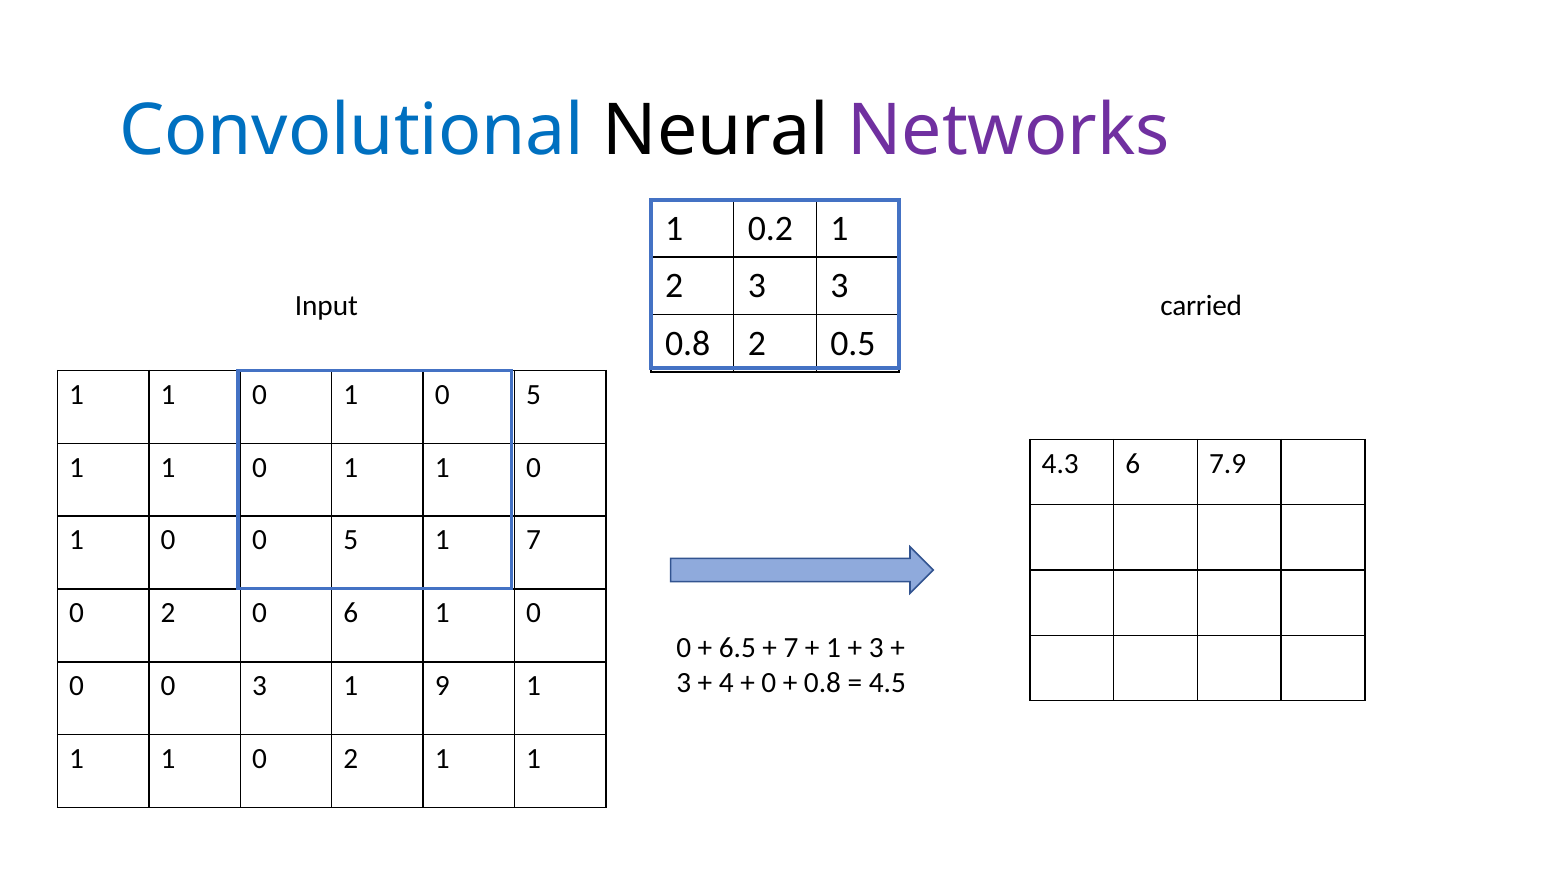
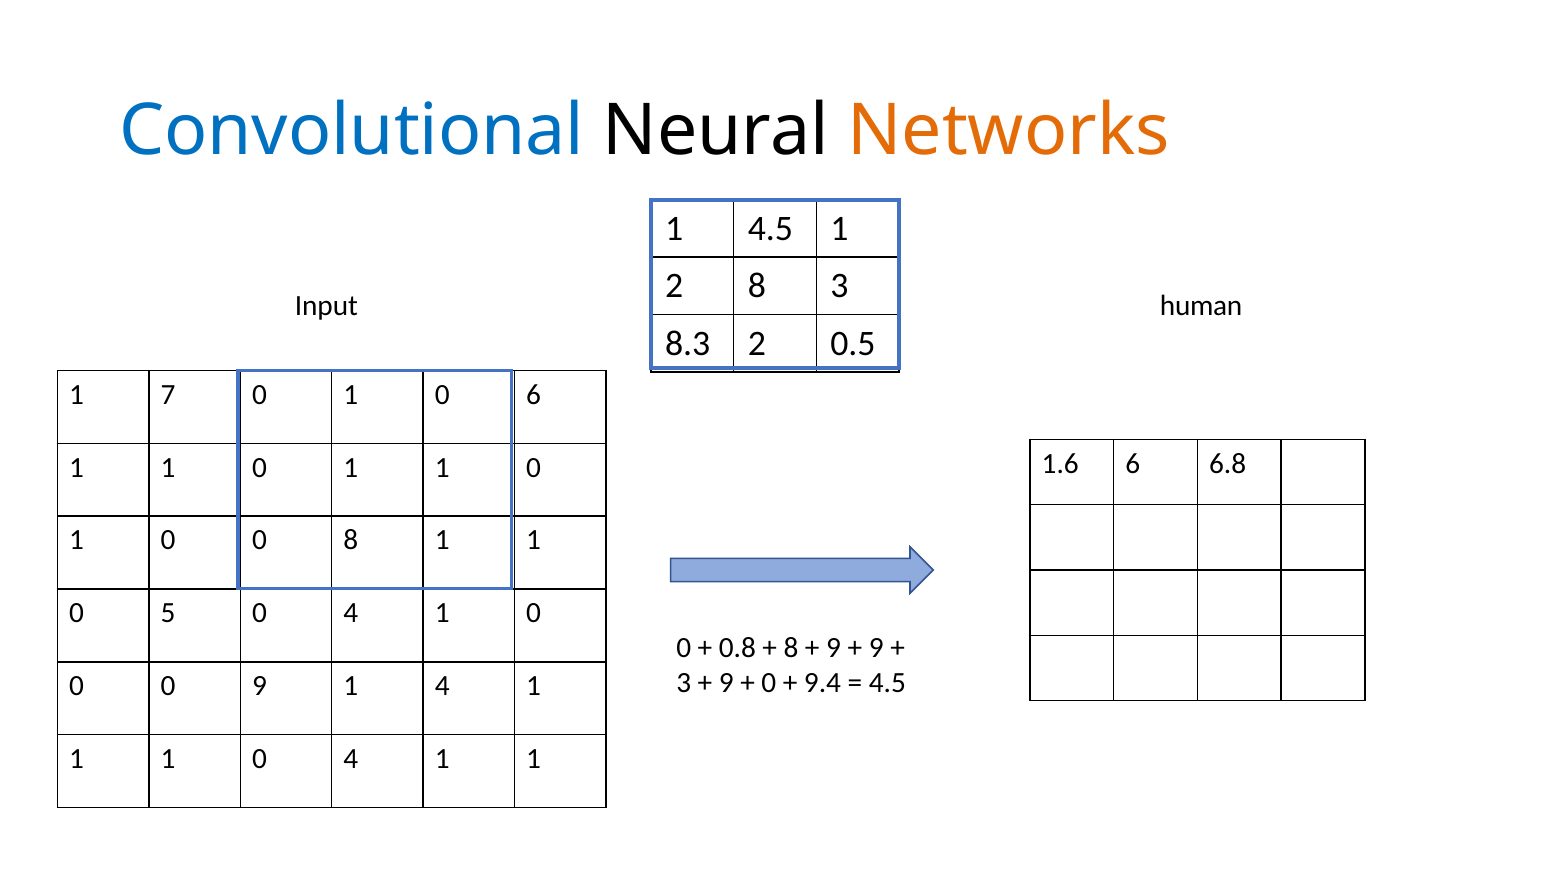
Networks colour: purple -> orange (1008, 131)
1 0.2: 0.2 -> 4.5 (770, 228)
2 3: 3 -> 8 (757, 286)
carried: carried -> human (1201, 306)
0.8: 0.8 -> 8.3 (688, 344)
1: 1 -> 7 (168, 394)
1 0 5: 5 -> 6 (534, 394)
4.3: 4.3 -> 1.6 (1060, 463)
7.9: 7.9 -> 6.8 (1228, 463)
0 0 5: 5 -> 8 (351, 540)
7: 7 -> 1 (534, 540)
2: 2 -> 5 (168, 613)
6: 6 -> 4 (351, 613)
6.5: 6.5 -> 0.8 (737, 647)
7: 7 -> 8 (791, 647)
1: 1 -> 9 (834, 647)
3: 3 -> 9 (876, 647)
4: 4 -> 9 (726, 682)
0.8: 0.8 -> 9.4 (822, 682)
0 3: 3 -> 9 (259, 686)
1 9: 9 -> 4 (442, 686)
1 0 2: 2 -> 4 (351, 759)
